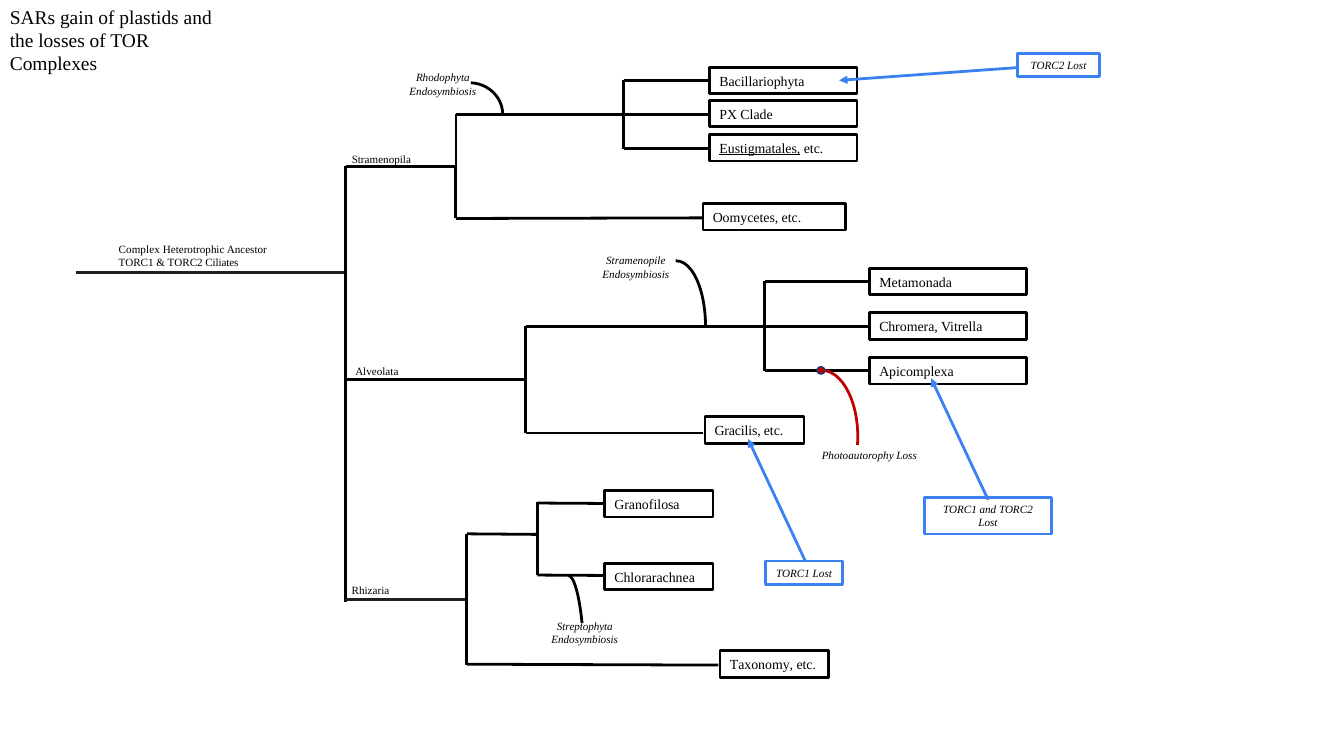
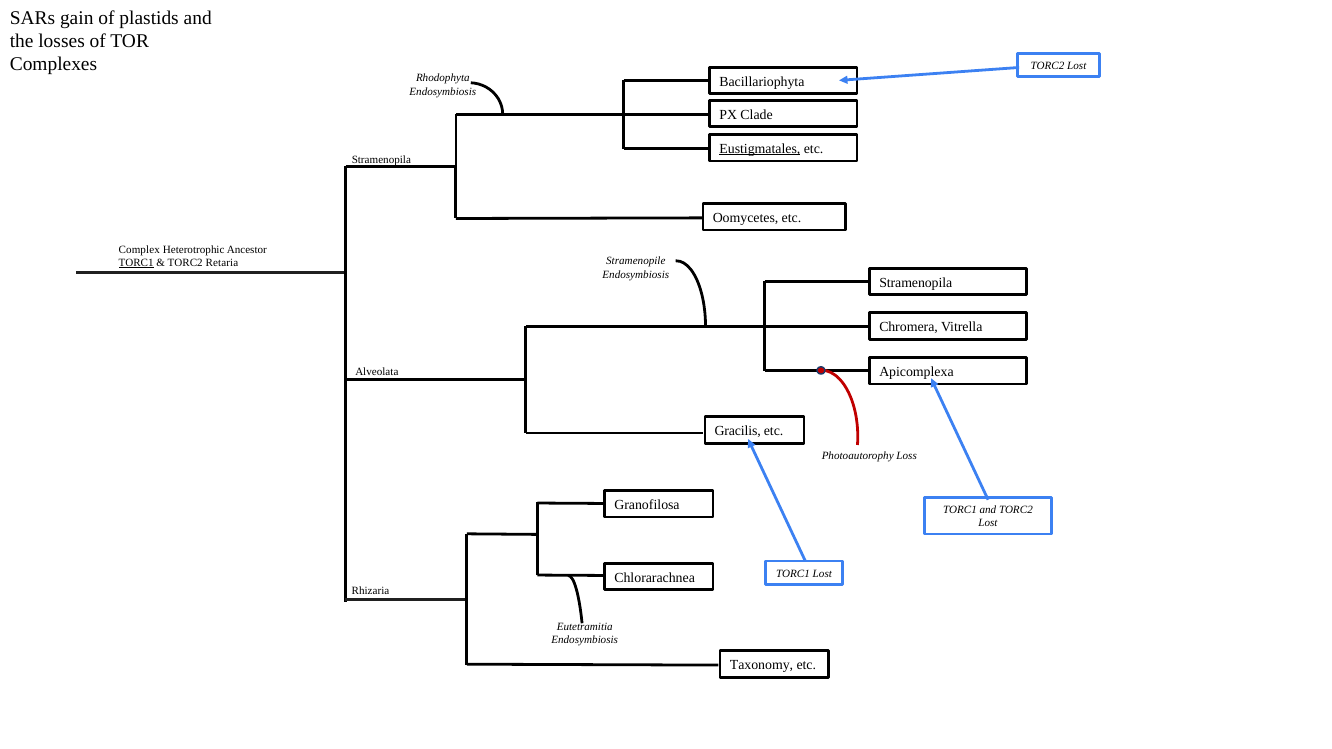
TORC1 underline: none -> present (136, 263)
Ciliates: Ciliates -> Retaria (222, 263)
Metamonada: Metamonada -> Stramenopila (916, 283)
Streptophyta: Streptophyta -> Eutetramitia (585, 627)
